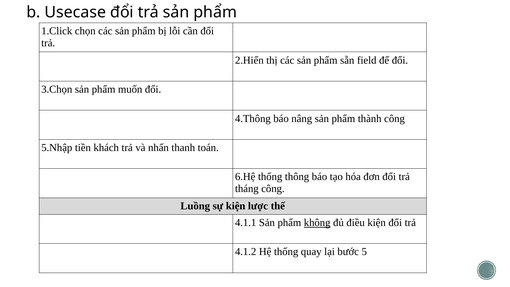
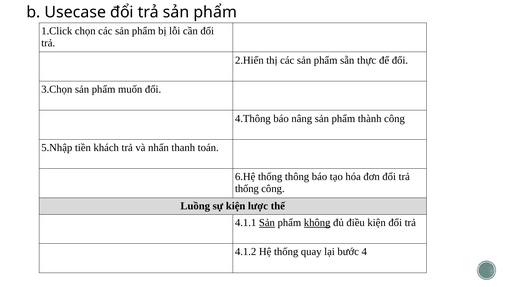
field: field -> thực (367, 60)
tháng: tháng -> thống (247, 188)
Sản underline: none -> present (267, 223)
5: 5 -> 4 (364, 252)
